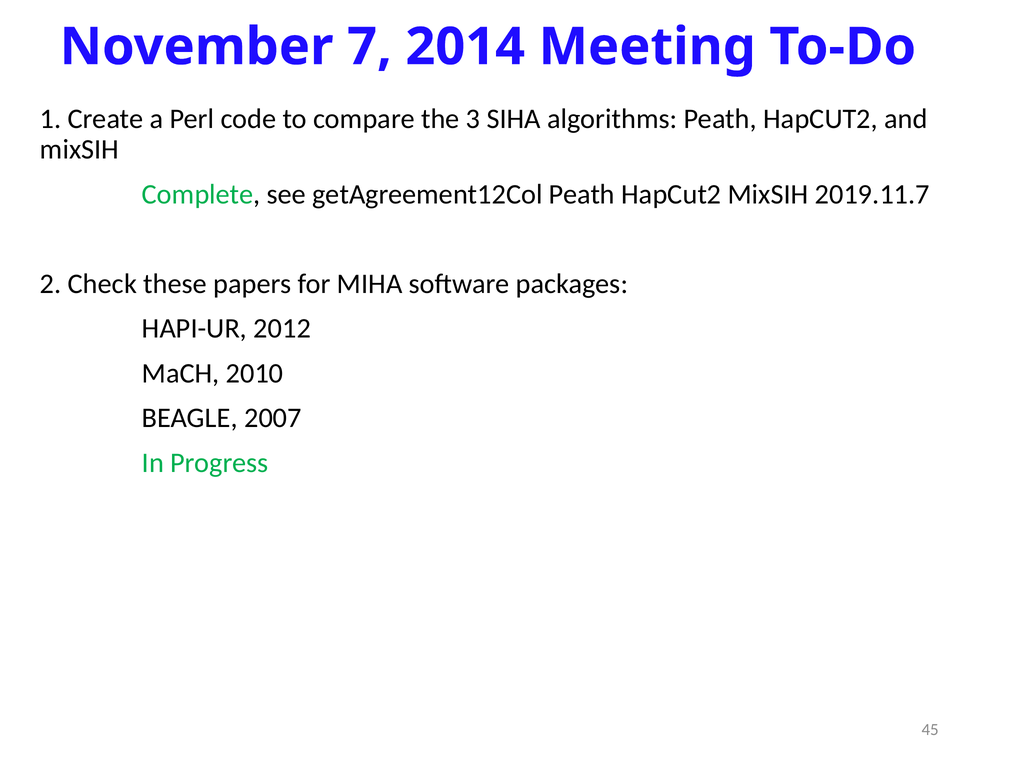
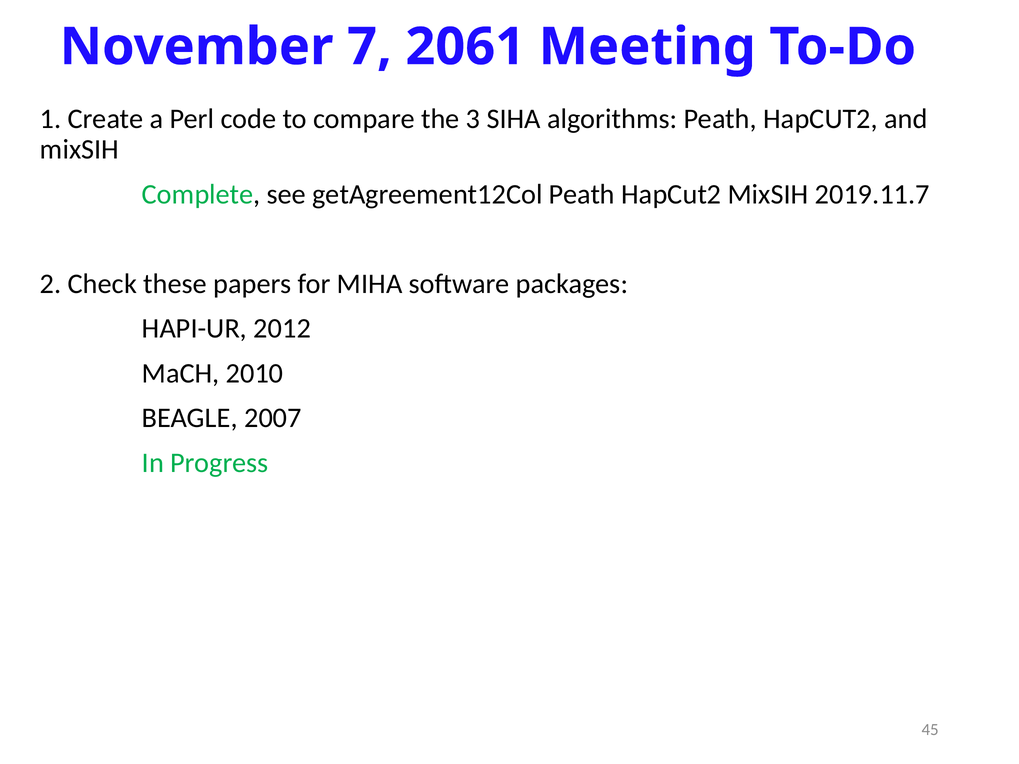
2014: 2014 -> 2061 (465, 47)
